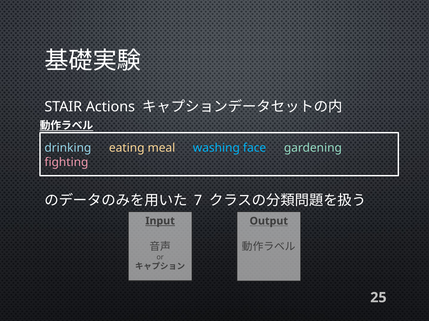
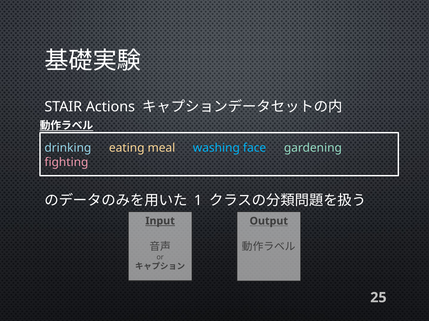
7: 7 -> 1 (198, 201)
